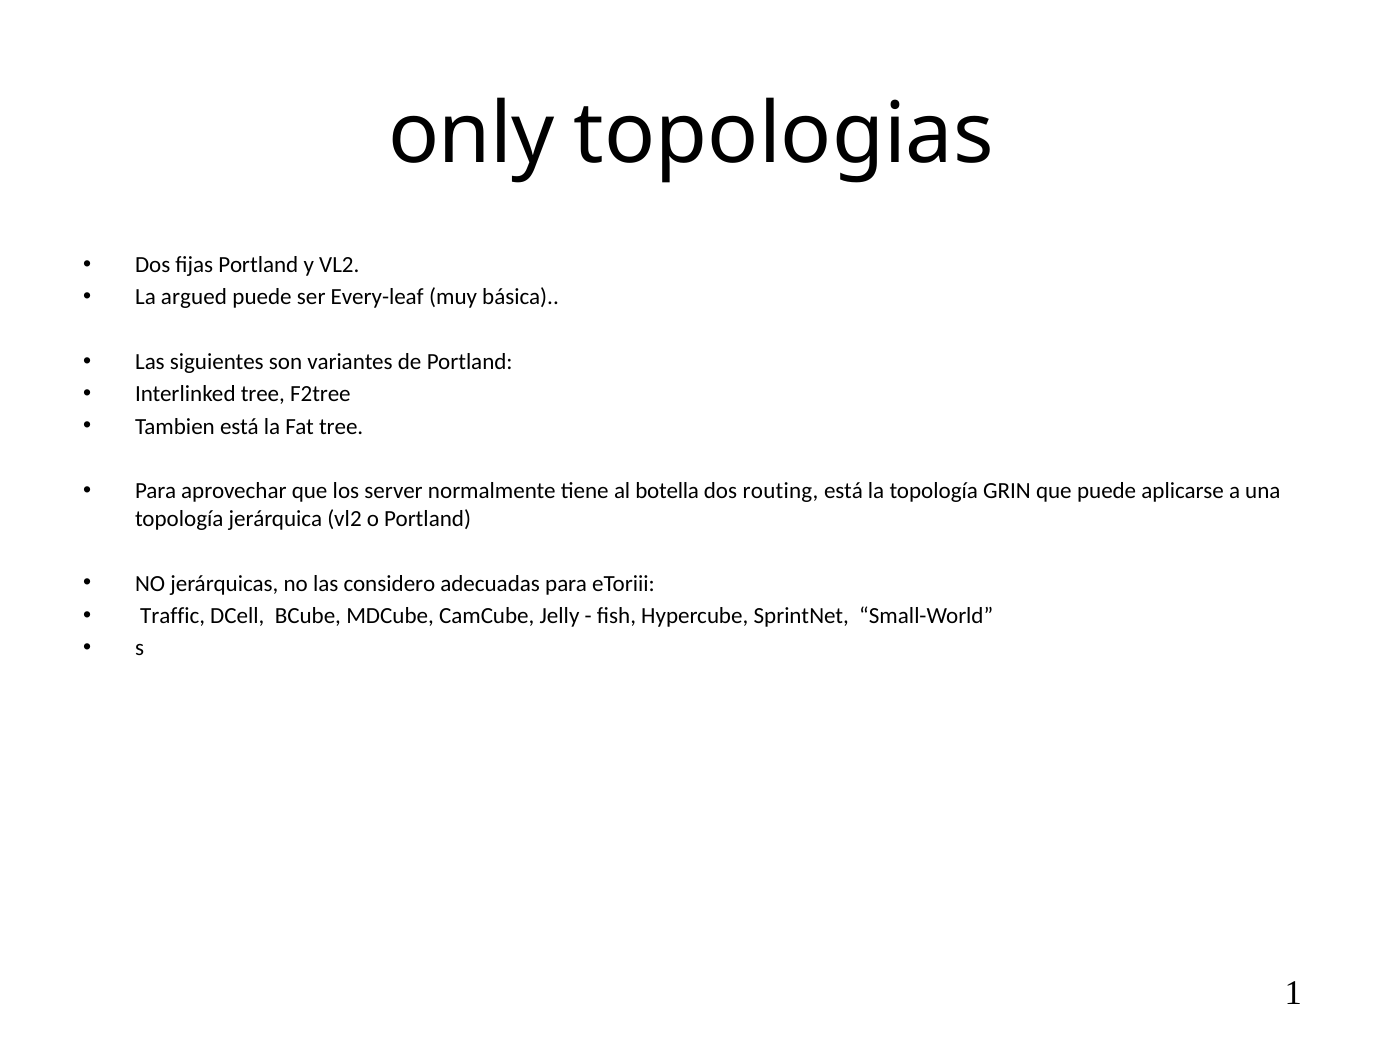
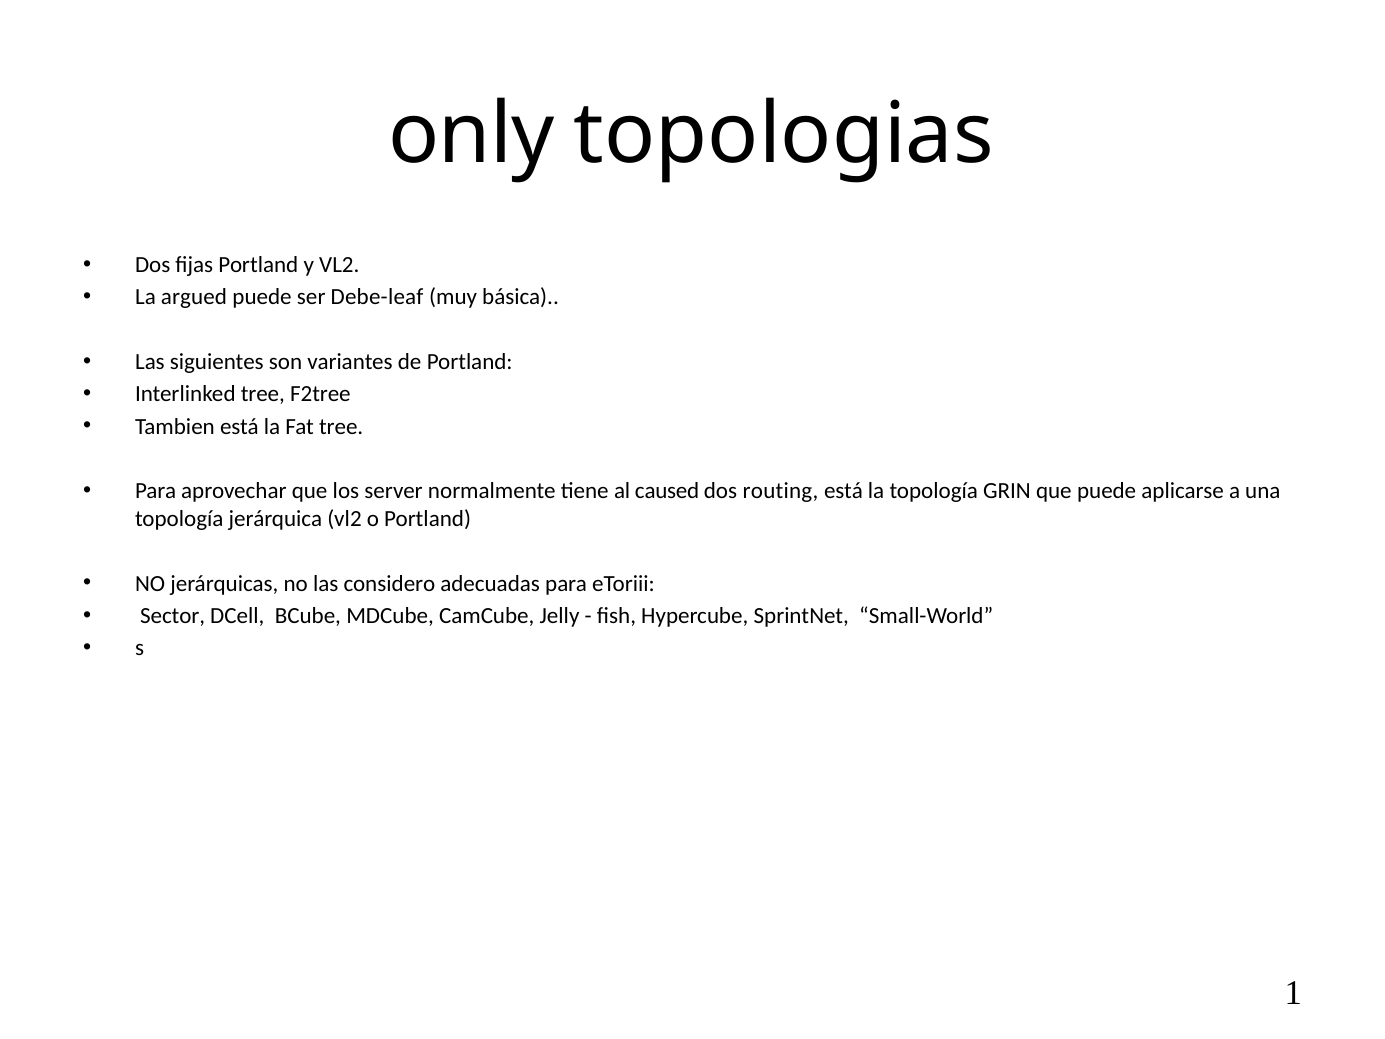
Every-leaf: Every-leaf -> Debe-leaf (377, 297)
botella: botella -> caused (667, 491)
Traffic: Traffic -> Sector (173, 616)
